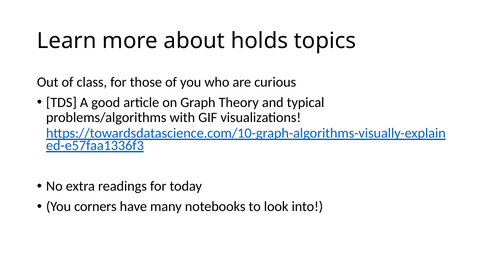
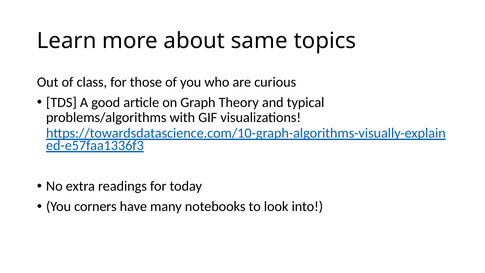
holds: holds -> same (259, 41)
